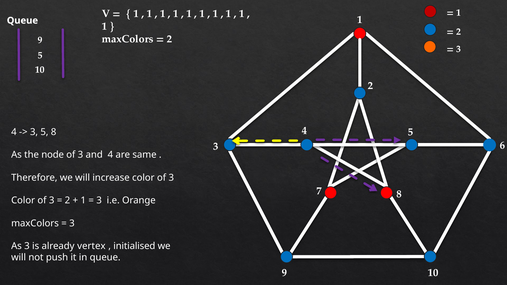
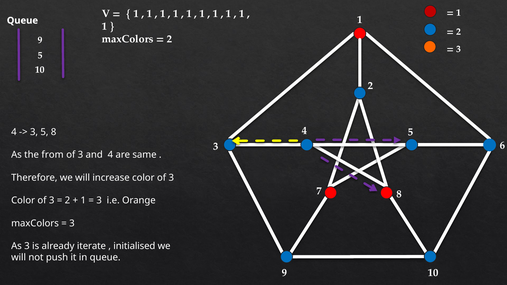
node: node -> from (53, 155)
vertex: vertex -> iterate (91, 246)
